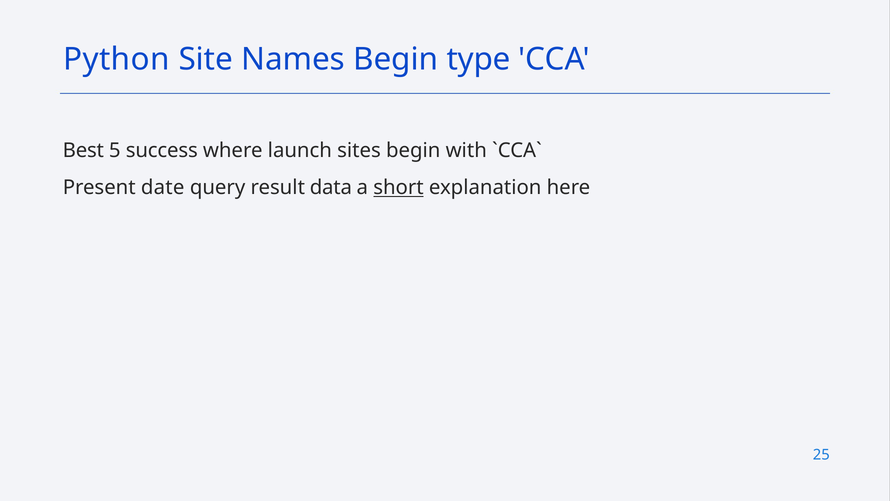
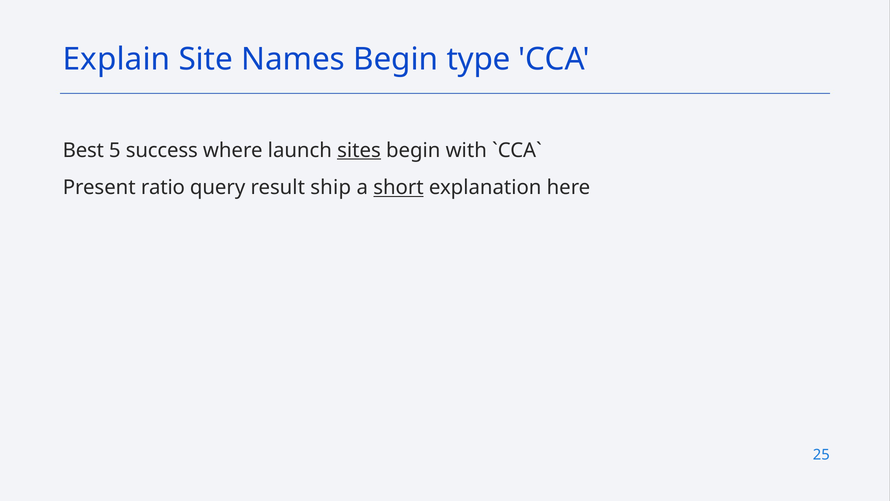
Python: Python -> Explain (117, 59)
sites underline: none -> present (359, 150)
date: date -> ratio (163, 188)
data: data -> ship (331, 188)
